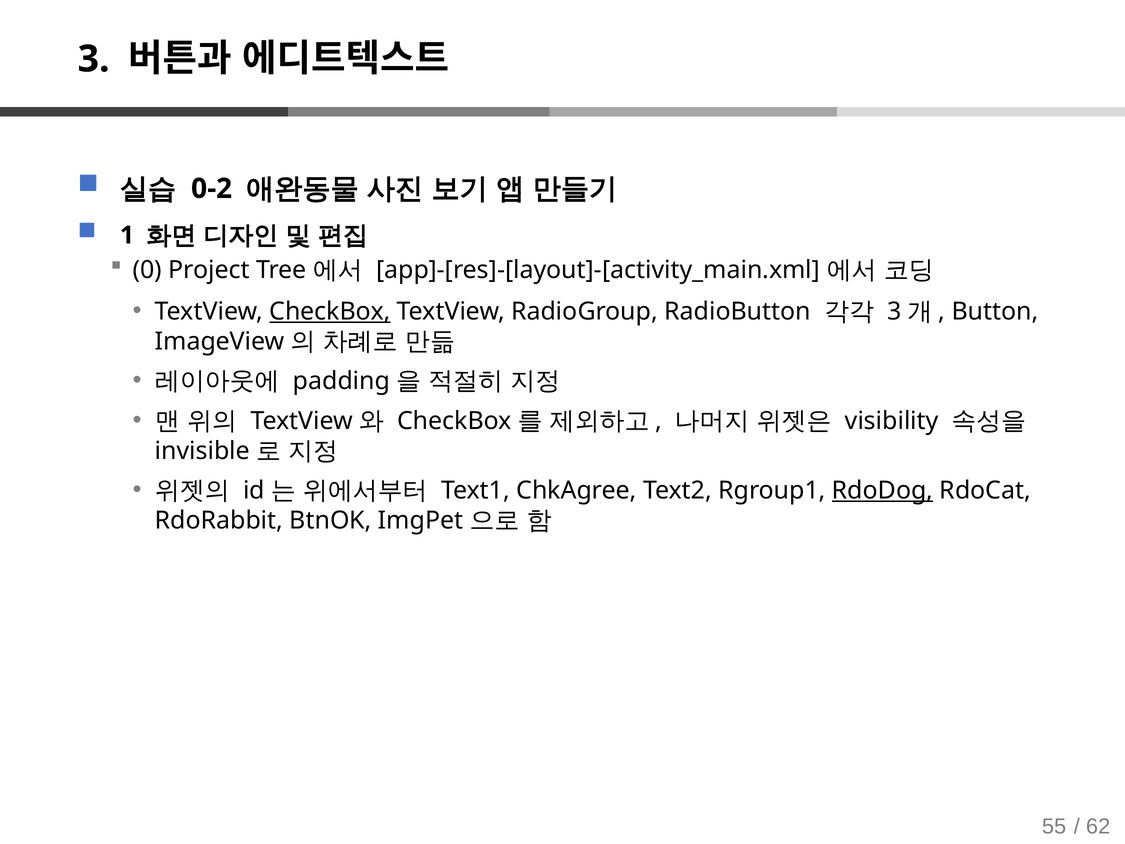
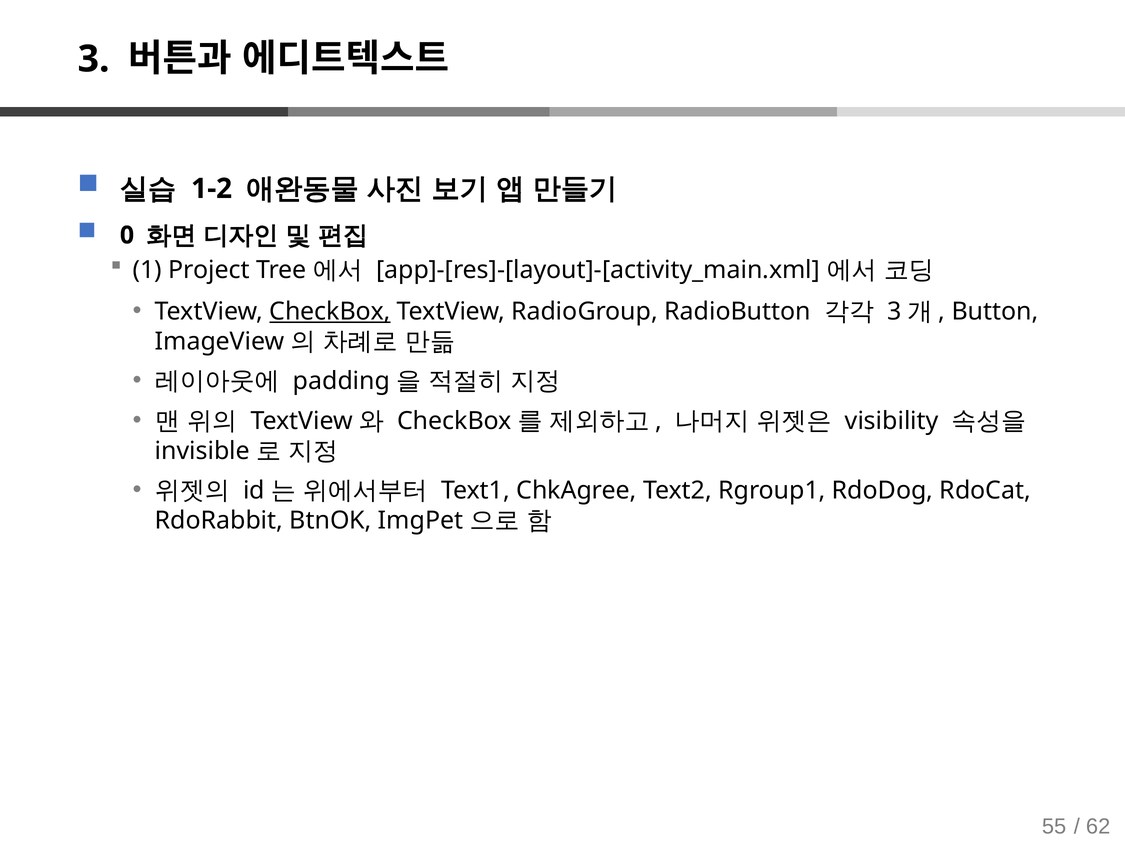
0-2: 0-2 -> 1-2 (212, 189)
1: 1 -> 0 (127, 235)
0: 0 -> 1 (147, 270)
RdoDog underline: present -> none (883, 490)
